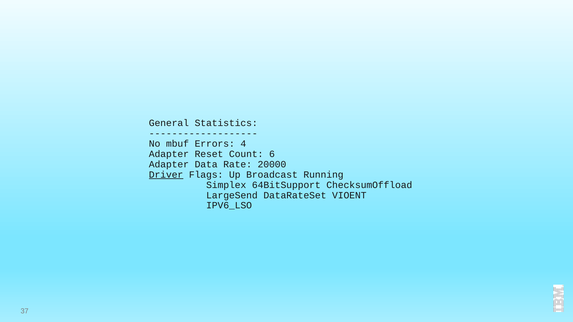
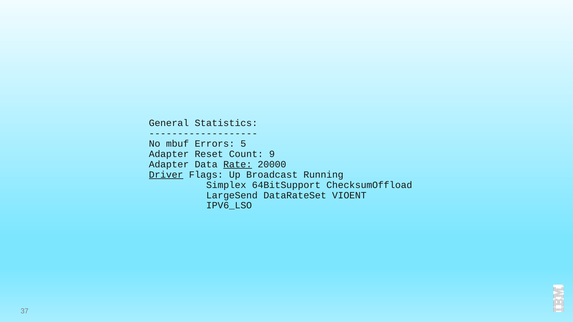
4: 4 -> 5 (243, 144)
6: 6 -> 9 (272, 154)
Rate underline: none -> present (238, 164)
